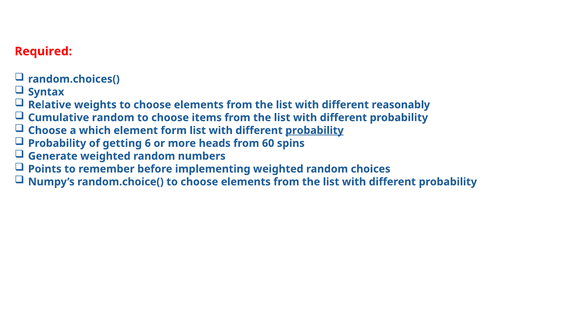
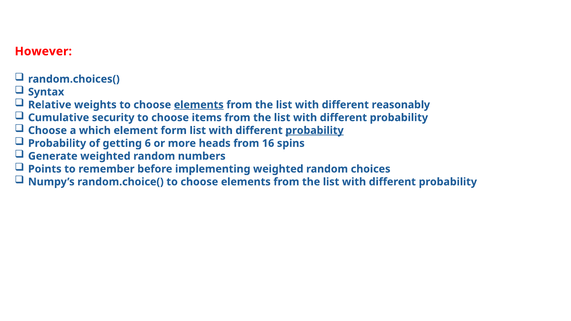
Required: Required -> However (43, 51)
elements underline: none -> present (199, 105)
Cumulative random: random -> security (113, 118)
60: 60 -> 16 (268, 143)
